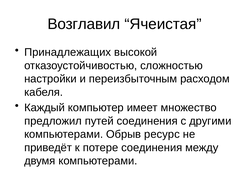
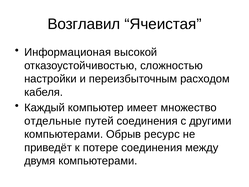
Принадлежащих: Принадлежащих -> Информационая (68, 52)
предложил: предложил -> отдельные (53, 121)
